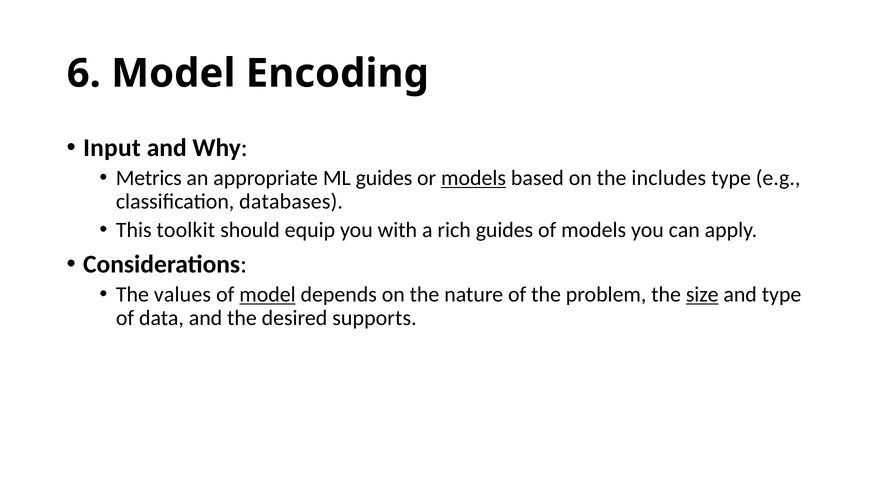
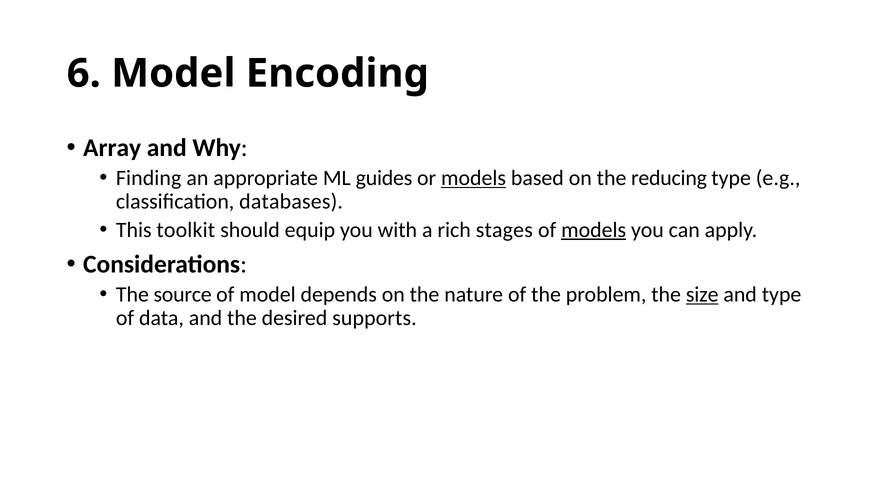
Input: Input -> Array (112, 148)
Metrics: Metrics -> Finding (149, 178)
includes: includes -> reducing (669, 178)
rich guides: guides -> stages (504, 230)
models underline: none -> present (594, 230)
values: values -> source (183, 295)
model underline: present -> none (267, 295)
